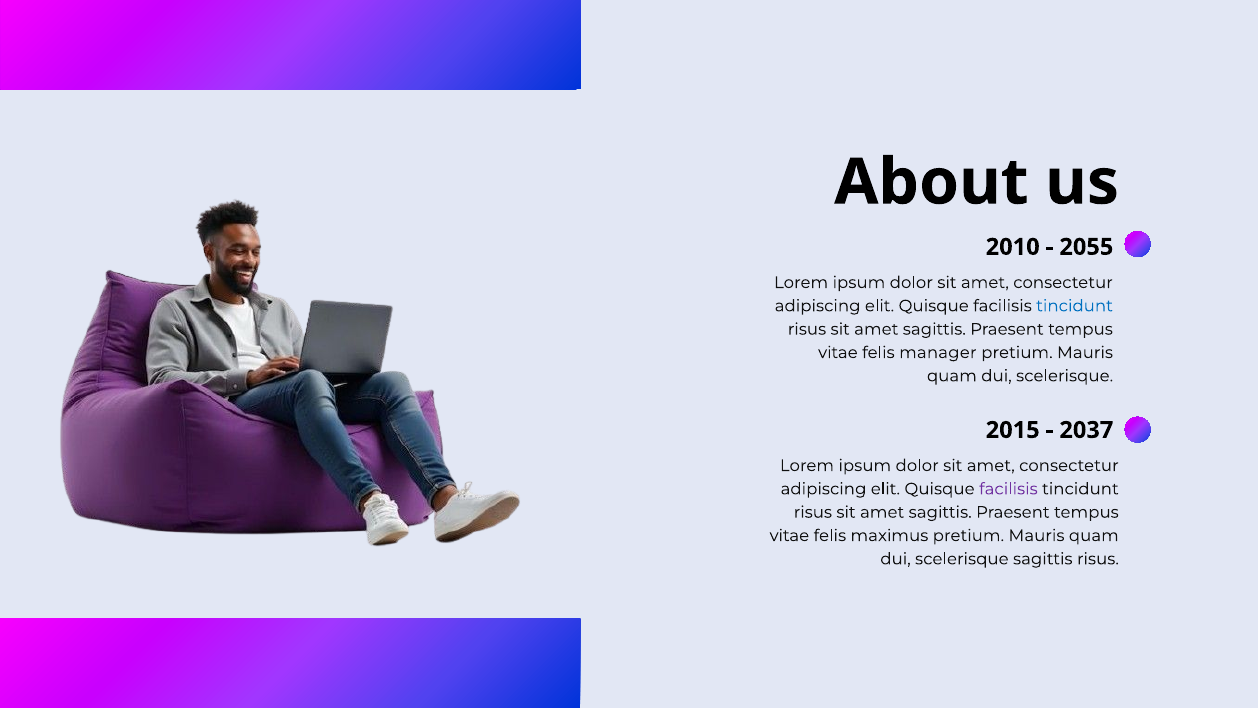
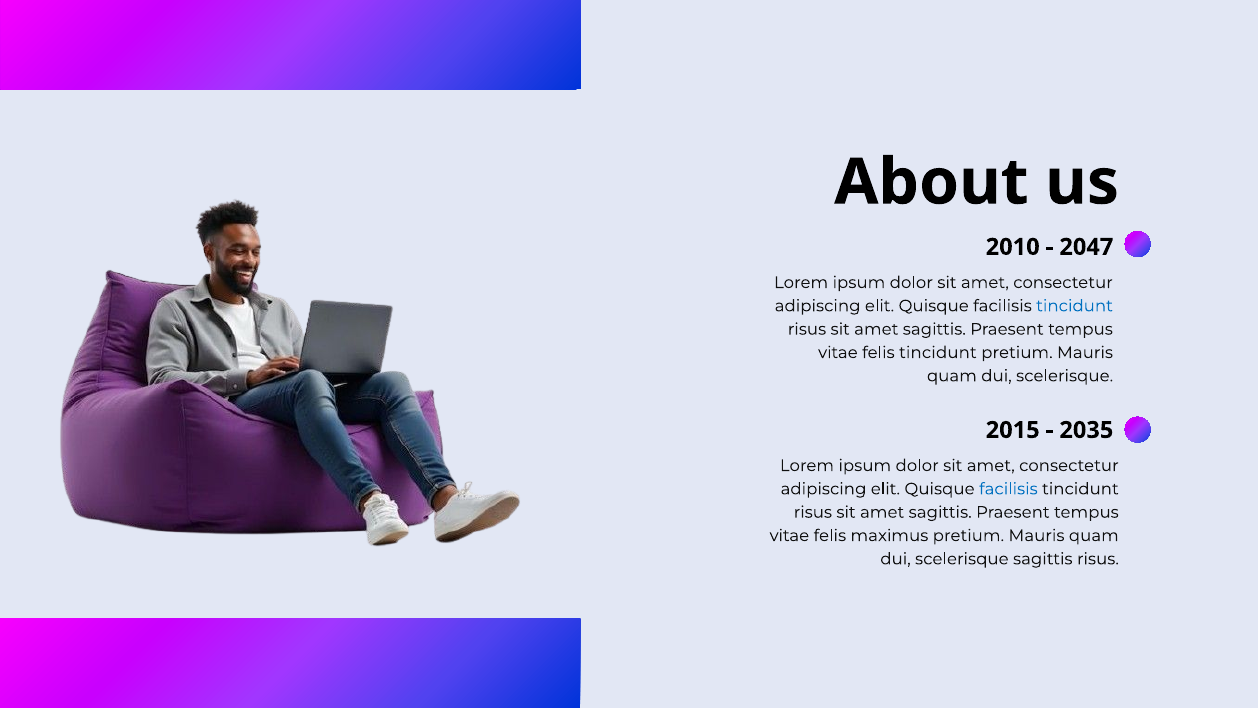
2055: 2055 -> 2047 (1086, 247)
felis manager: manager -> tincidunt (938, 352)
2037: 2037 -> 2035 (1086, 430)
facilisis colour: purple -> blue (1008, 489)
